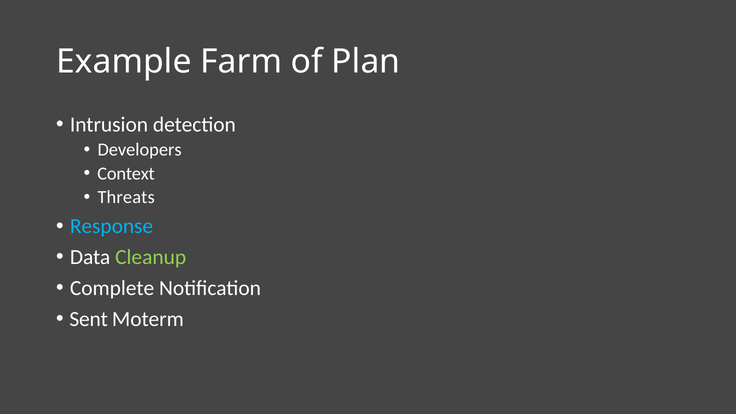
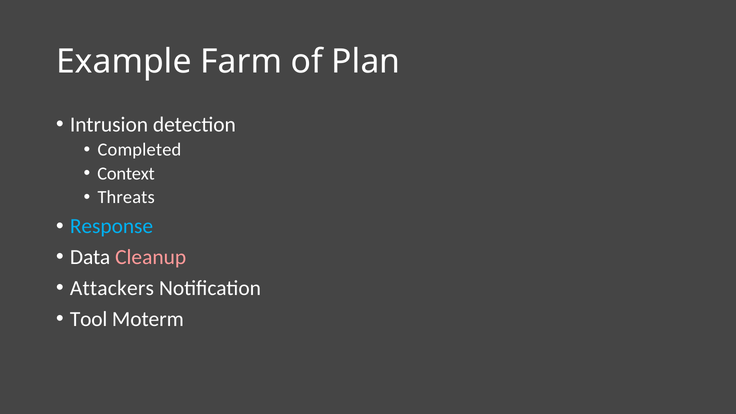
Developers: Developers -> Completed (139, 150)
Cleanup colour: light green -> pink (151, 257)
Complete: Complete -> Attackers (112, 288)
Sent: Sent -> Tool (89, 319)
